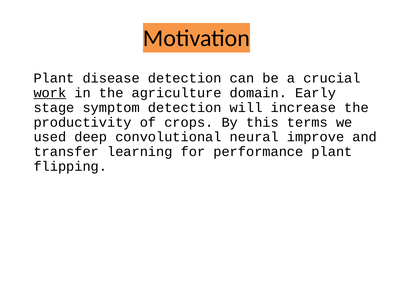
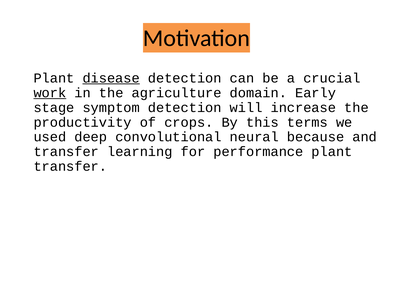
disease underline: none -> present (111, 78)
improve: improve -> because (316, 137)
flipping: flipping -> transfer (70, 166)
